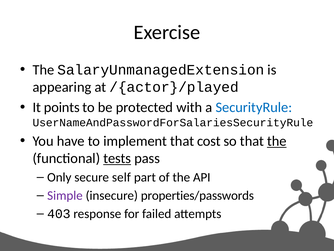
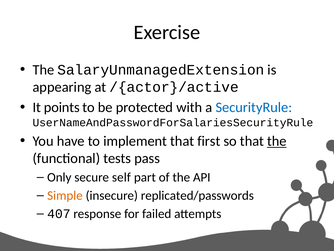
/{actor}/played: /{actor}/played -> /{actor}/active (174, 87)
cost: cost -> first (209, 141)
tests underline: present -> none (117, 158)
Simple colour: purple -> orange (65, 195)
properties/passwords: properties/passwords -> replicated/passwords (197, 195)
403: 403 -> 407 (59, 213)
